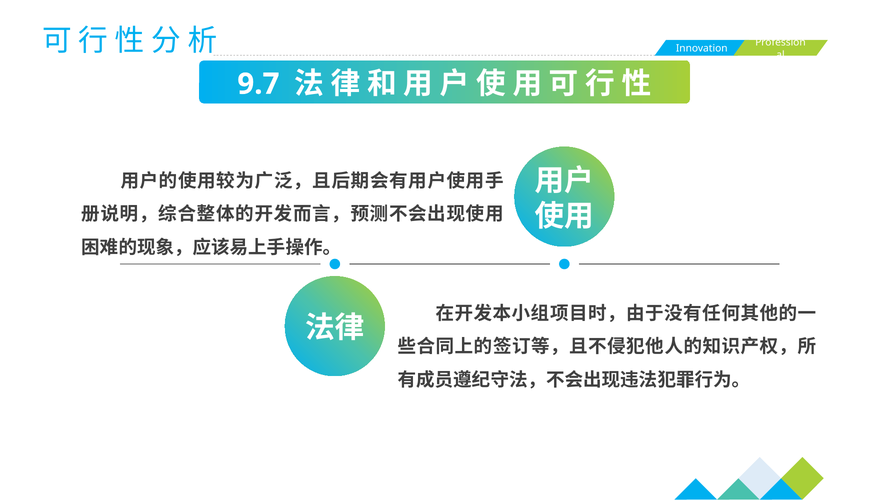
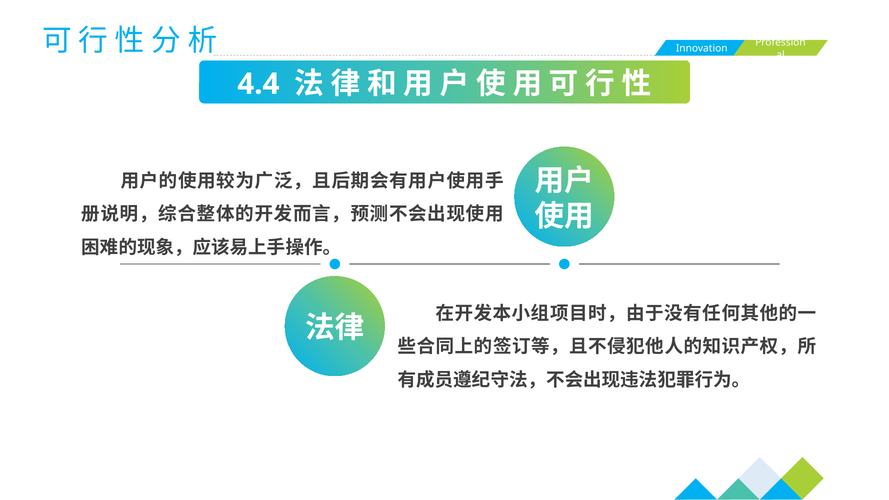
9.7: 9.7 -> 4.4 (258, 84)
